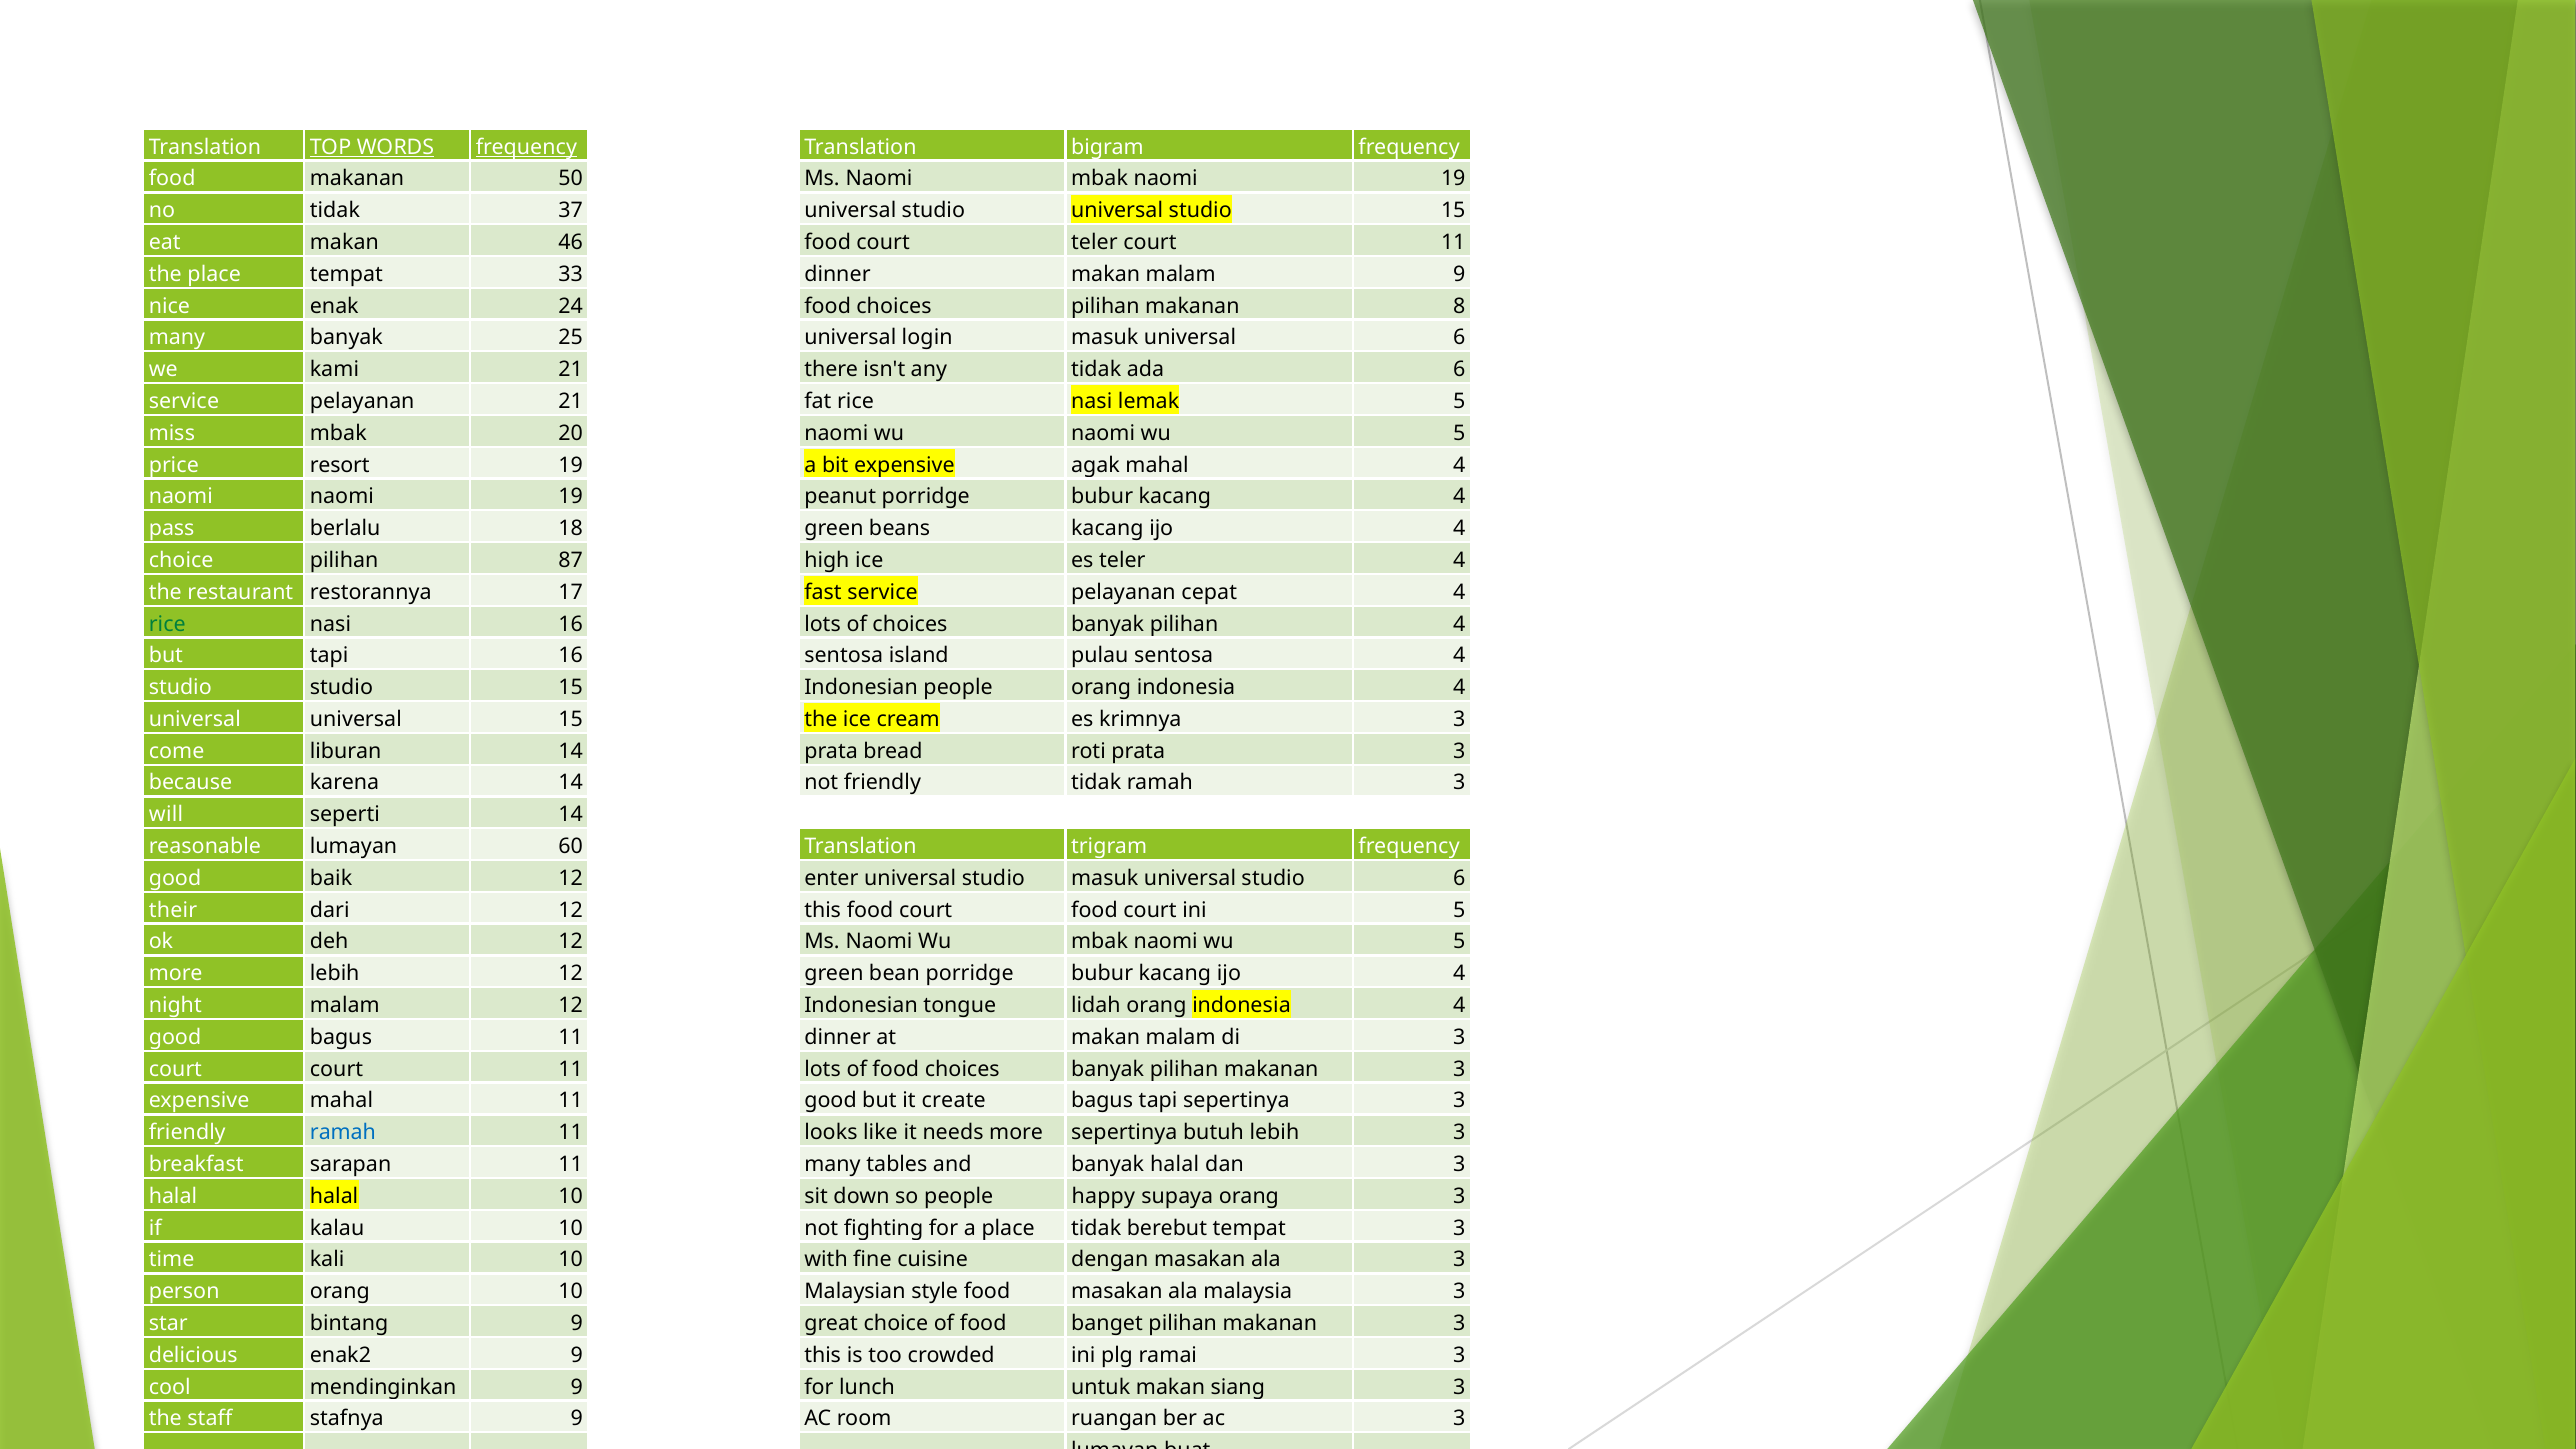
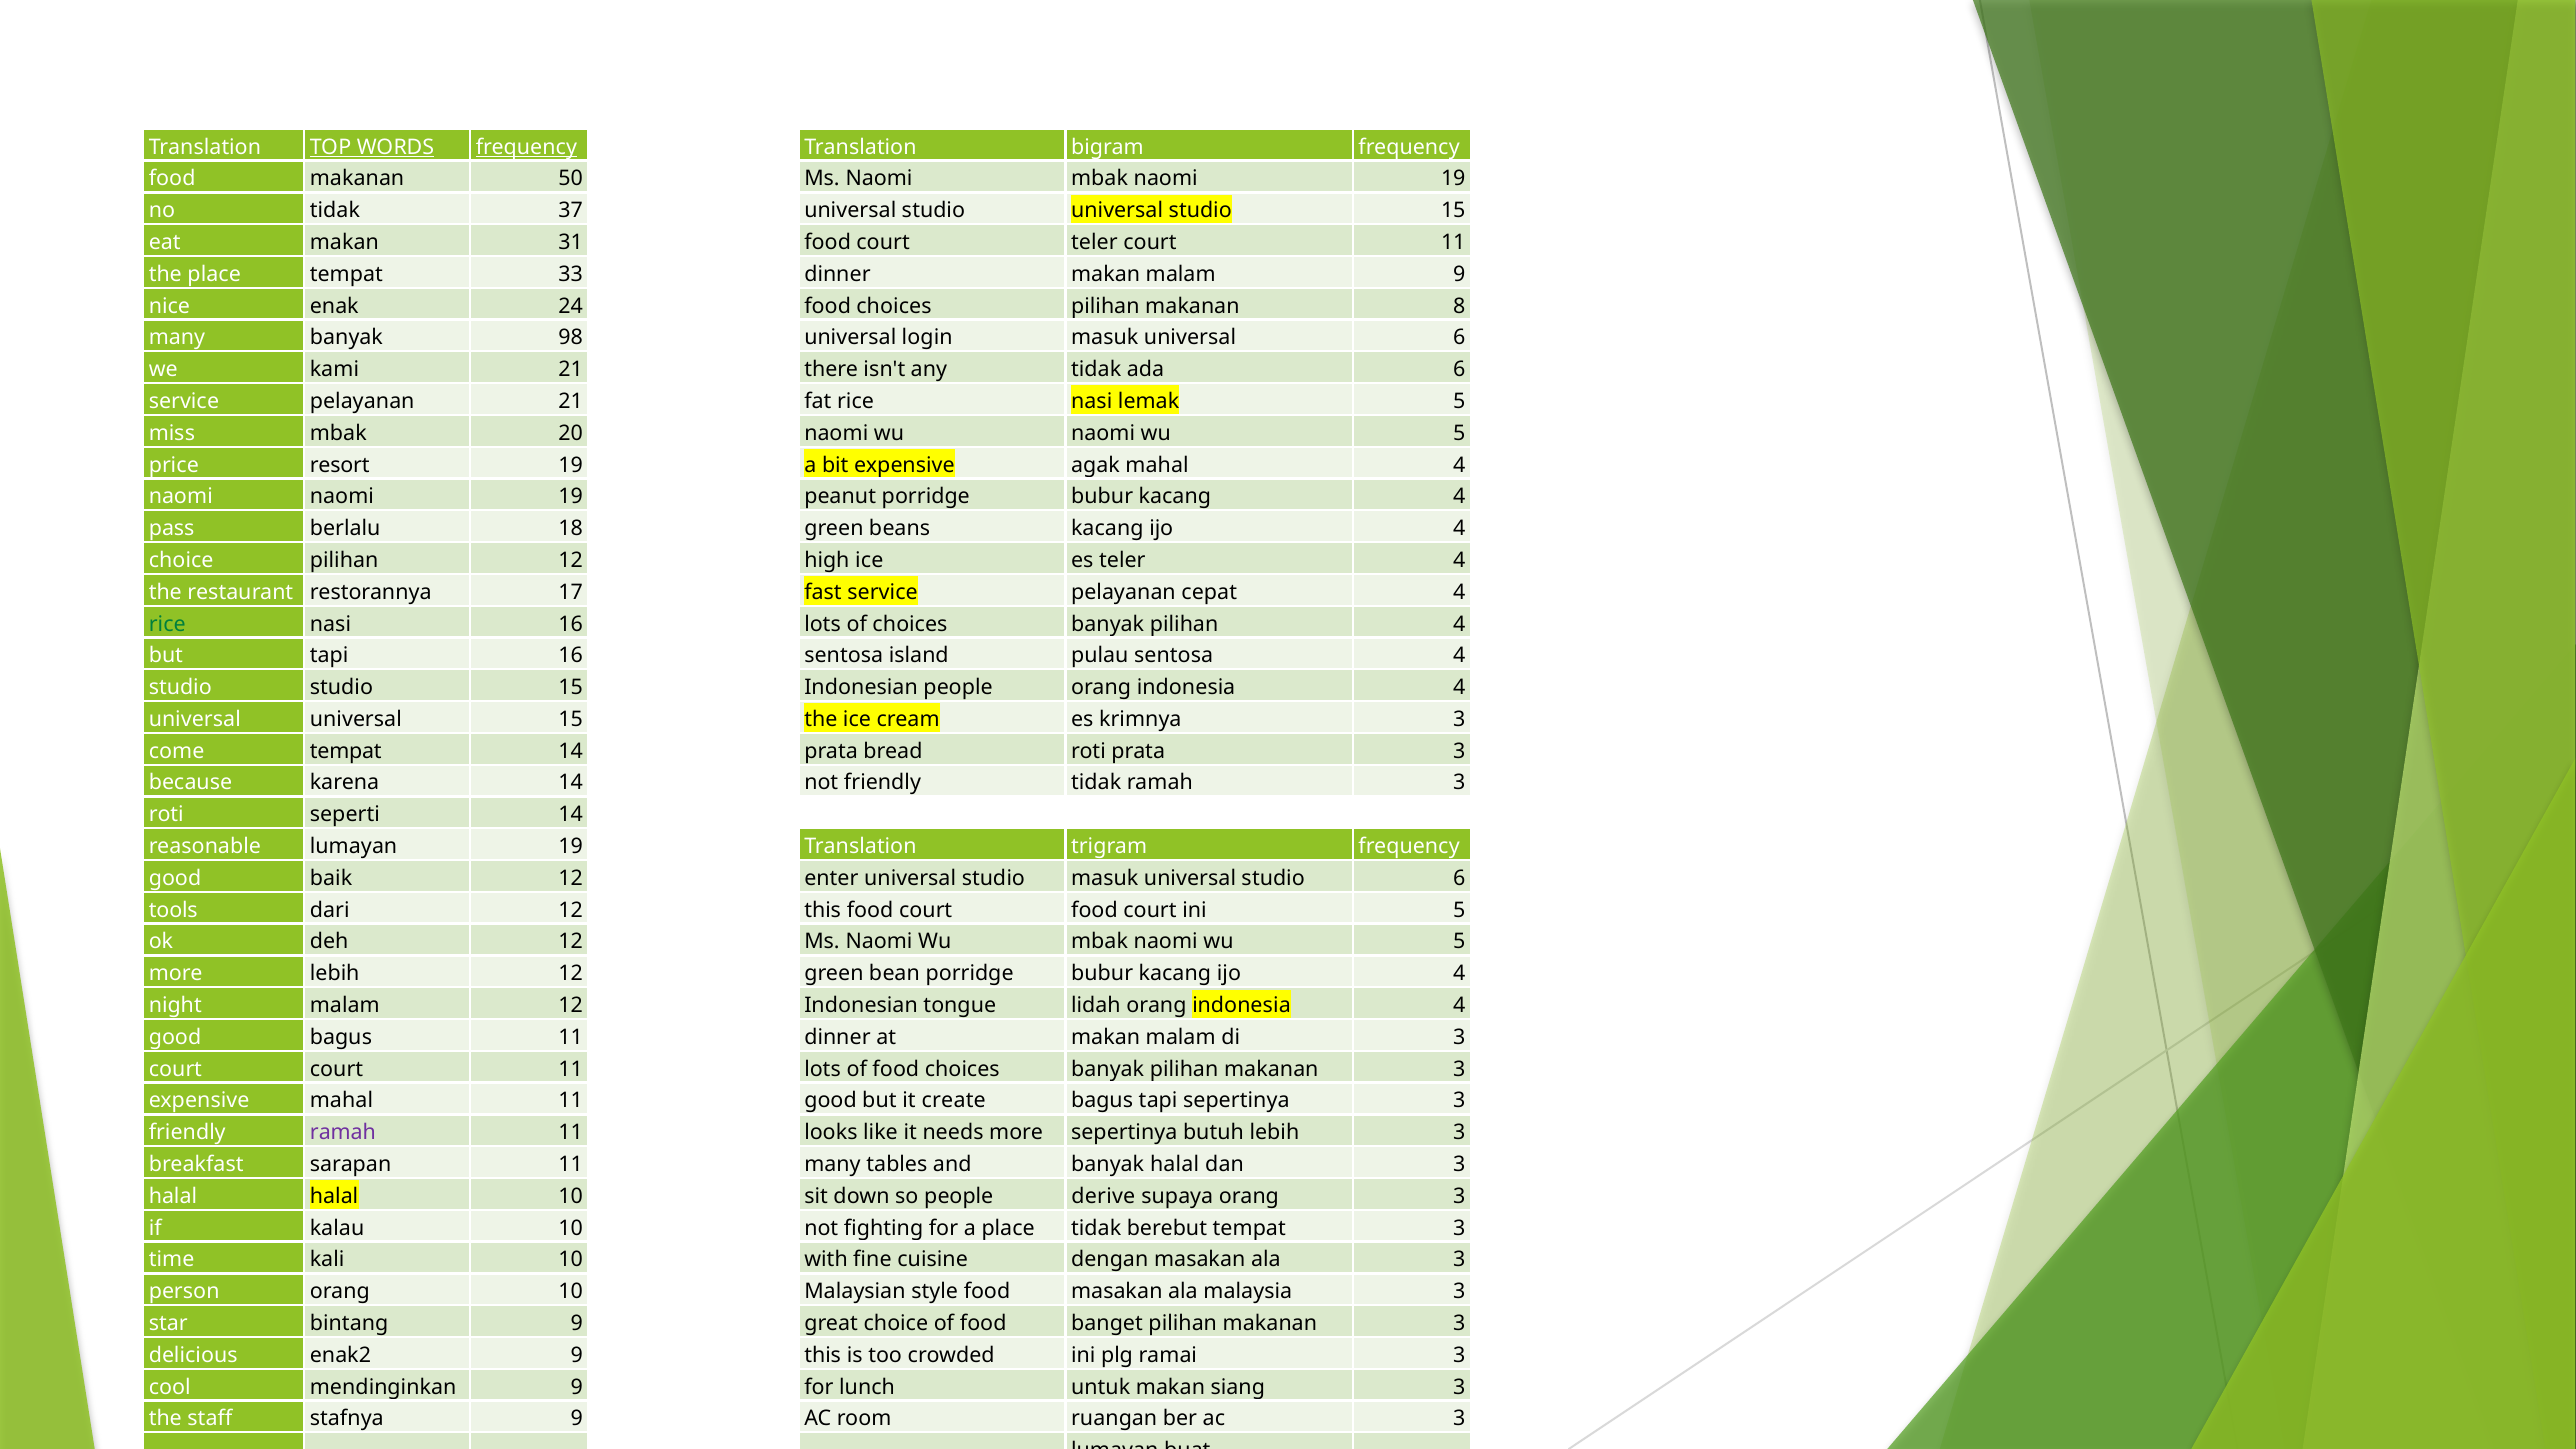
46: 46 -> 31 (571, 242)
25: 25 -> 98 (571, 338)
pilihan 87: 87 -> 12 (571, 560)
come liburan: liburan -> tempat (346, 751)
will: will -> roti (166, 815)
lumayan 60: 60 -> 19 (571, 846)
their: their -> tools (173, 910)
ramah colour: blue -> purple (343, 1133)
happy: happy -> derive (1103, 1196)
